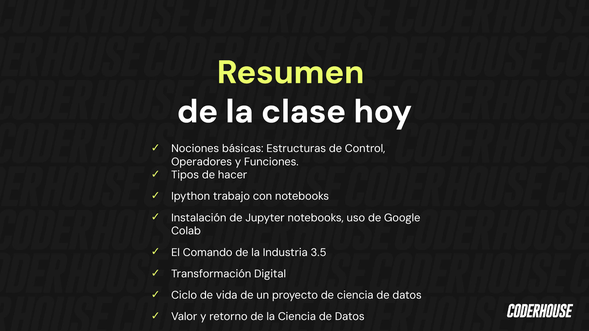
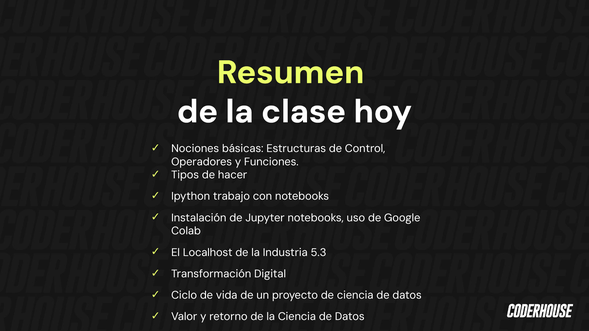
Comando: Comando -> Localhost (208, 253)
3.5: 3.5 -> 5.3 (318, 253)
